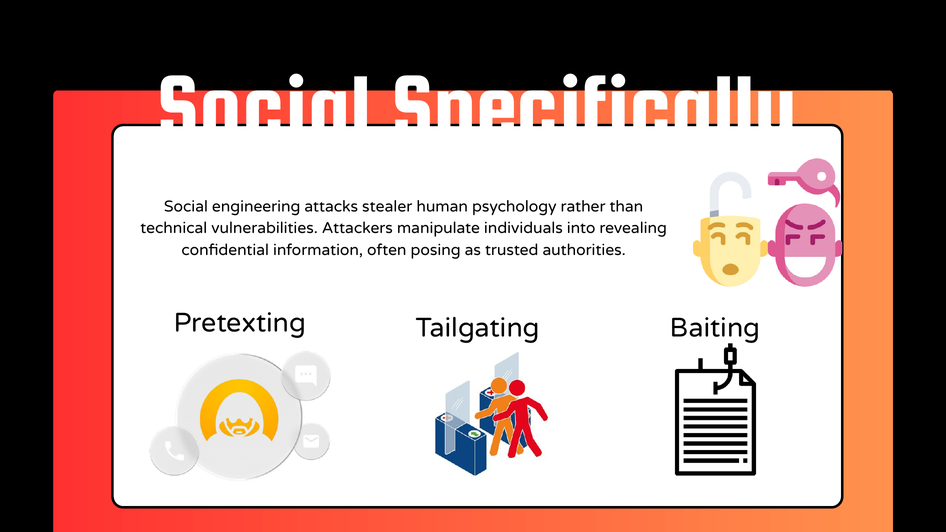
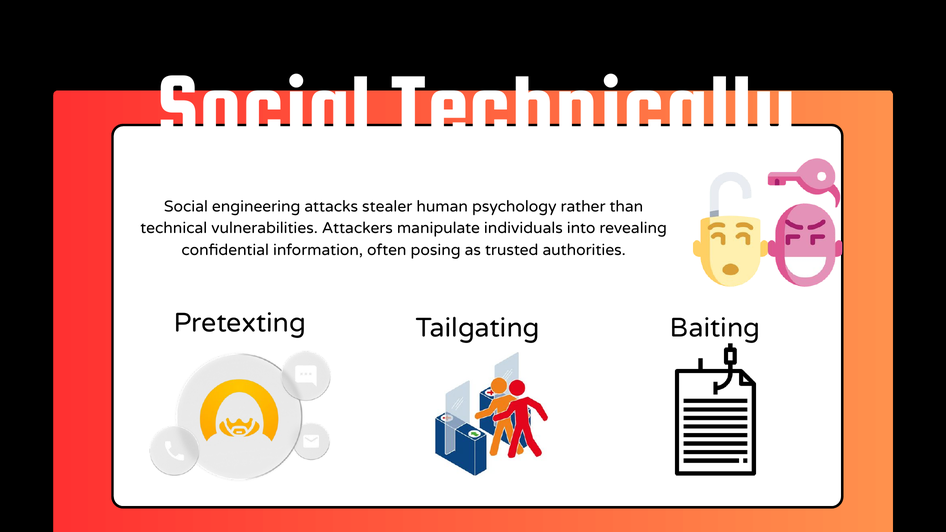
Specifically: Specifically -> Technically (593, 106)
